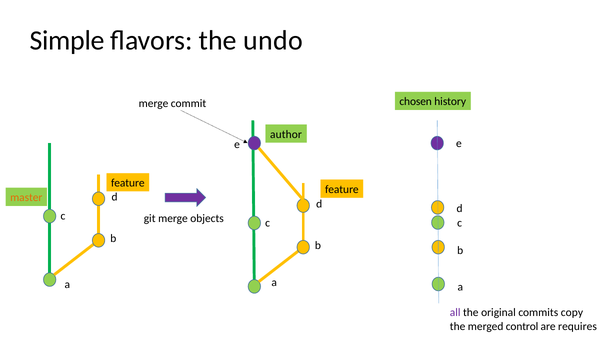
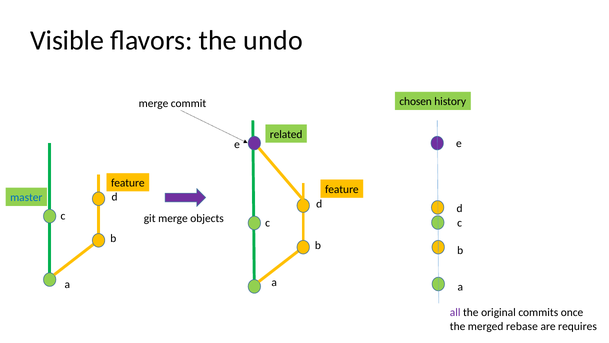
Simple: Simple -> Visible (67, 41)
author: author -> related (286, 134)
master colour: orange -> blue (26, 197)
copy: copy -> once (572, 312)
control: control -> rebase (522, 326)
